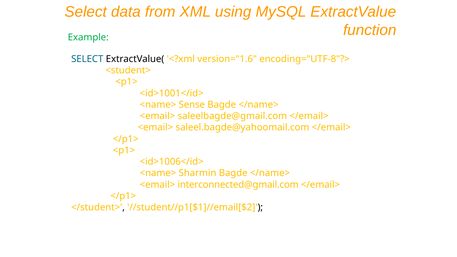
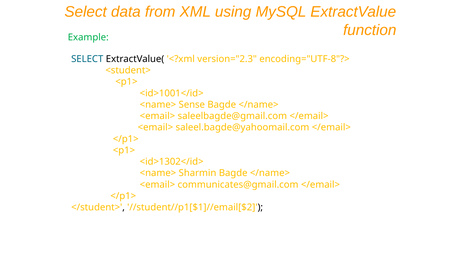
version="1.6: version="1.6 -> version="2.3 (227, 59)
<id>1006</id>: <id>1006</id> -> <id>1302</id> (172, 162)
interconnected@gmail.com: interconnected@gmail.com -> communicates@gmail.com (238, 185)
